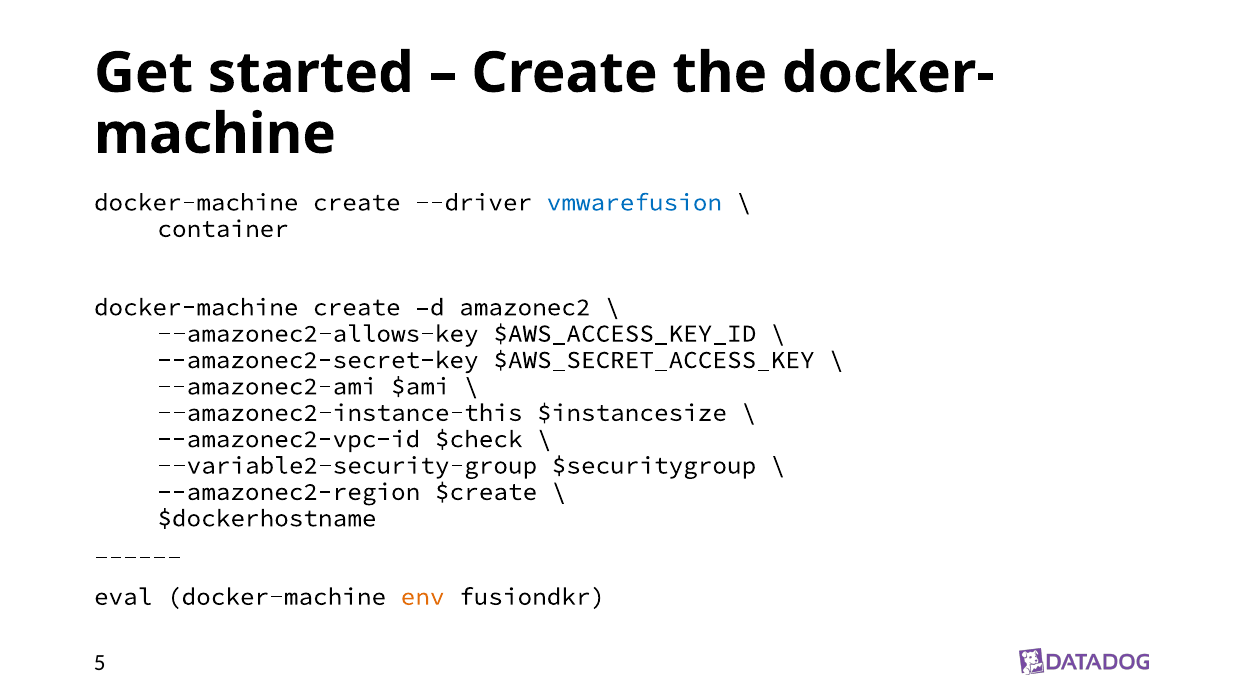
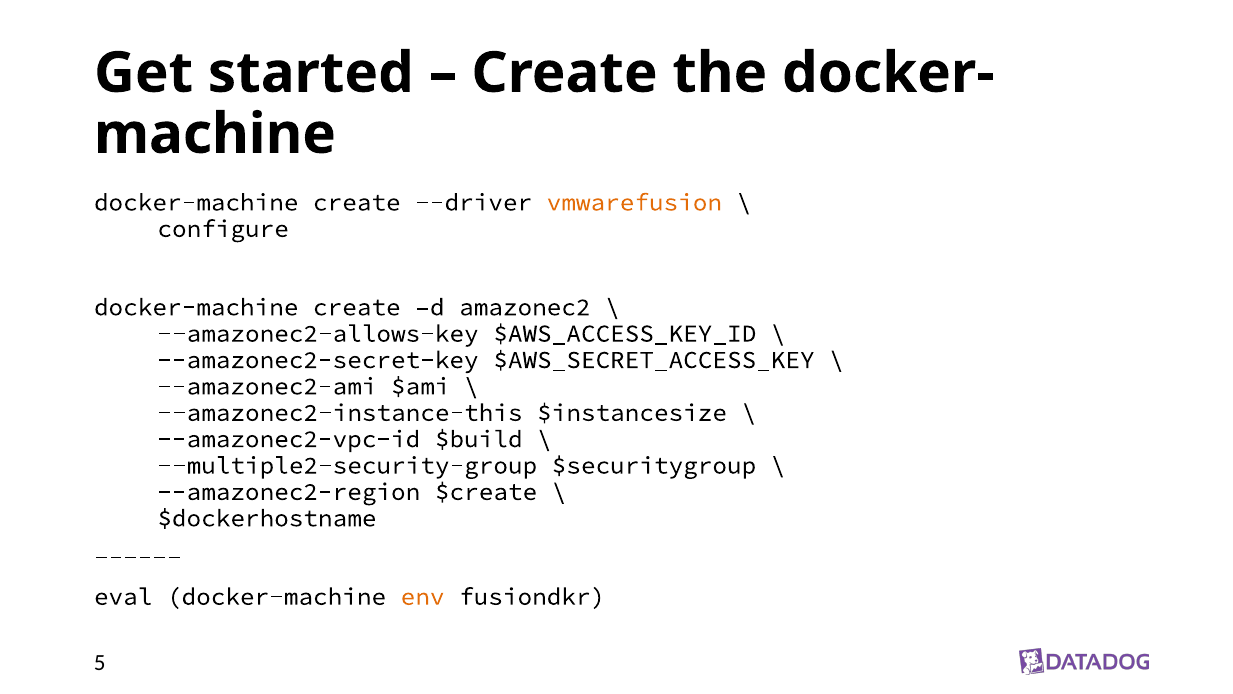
vmwarefusion colour: blue -> orange (634, 202)
container: container -> configure (223, 229)
$check: $check -> $build (479, 439)
--variable2-security-group: --variable2-security-group -> --multiple2-security-group (347, 465)
